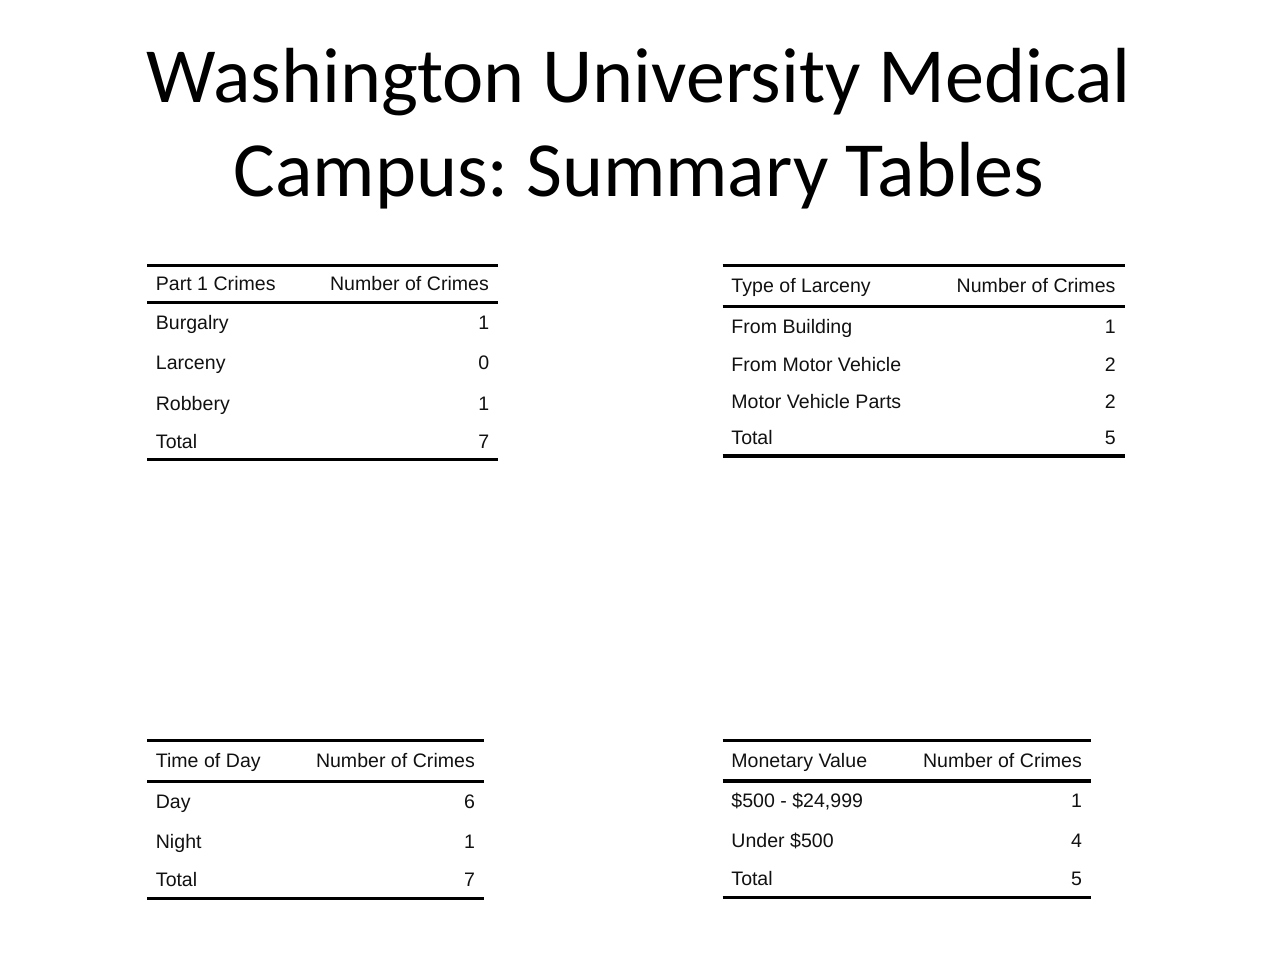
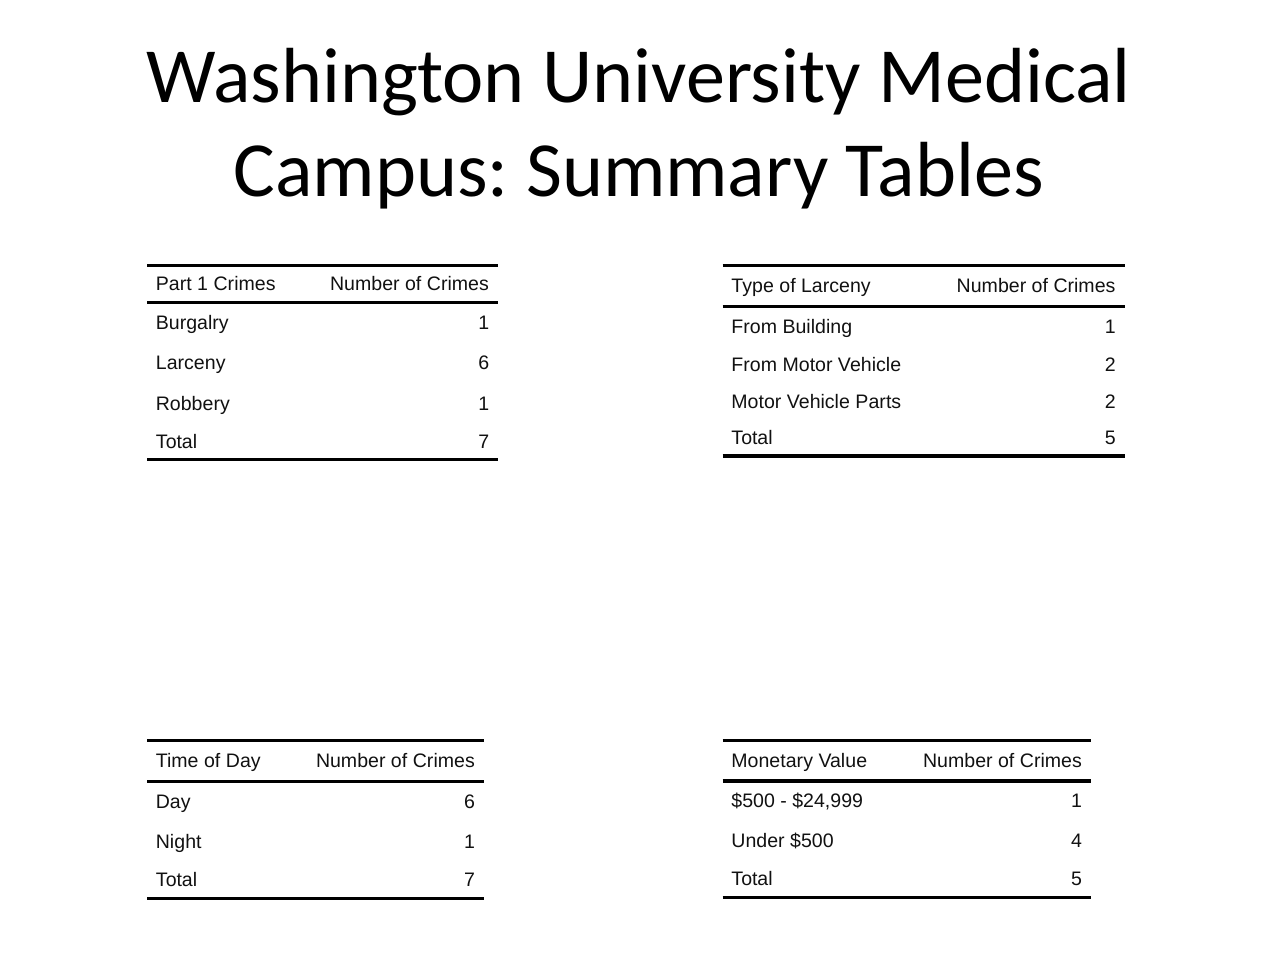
Larceny 0: 0 -> 6 (484, 363)
